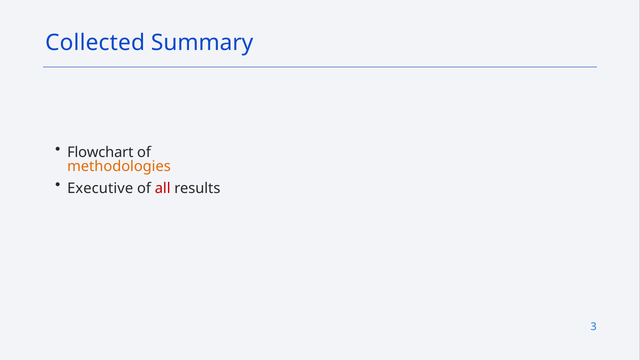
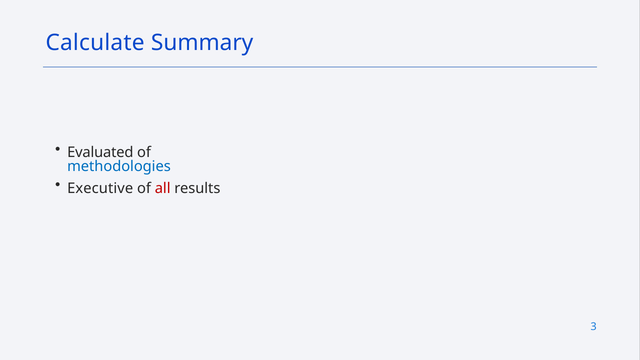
Collected: Collected -> Calculate (95, 43)
Flowchart: Flowchart -> Evaluated (100, 153)
methodologies colour: orange -> blue (119, 167)
